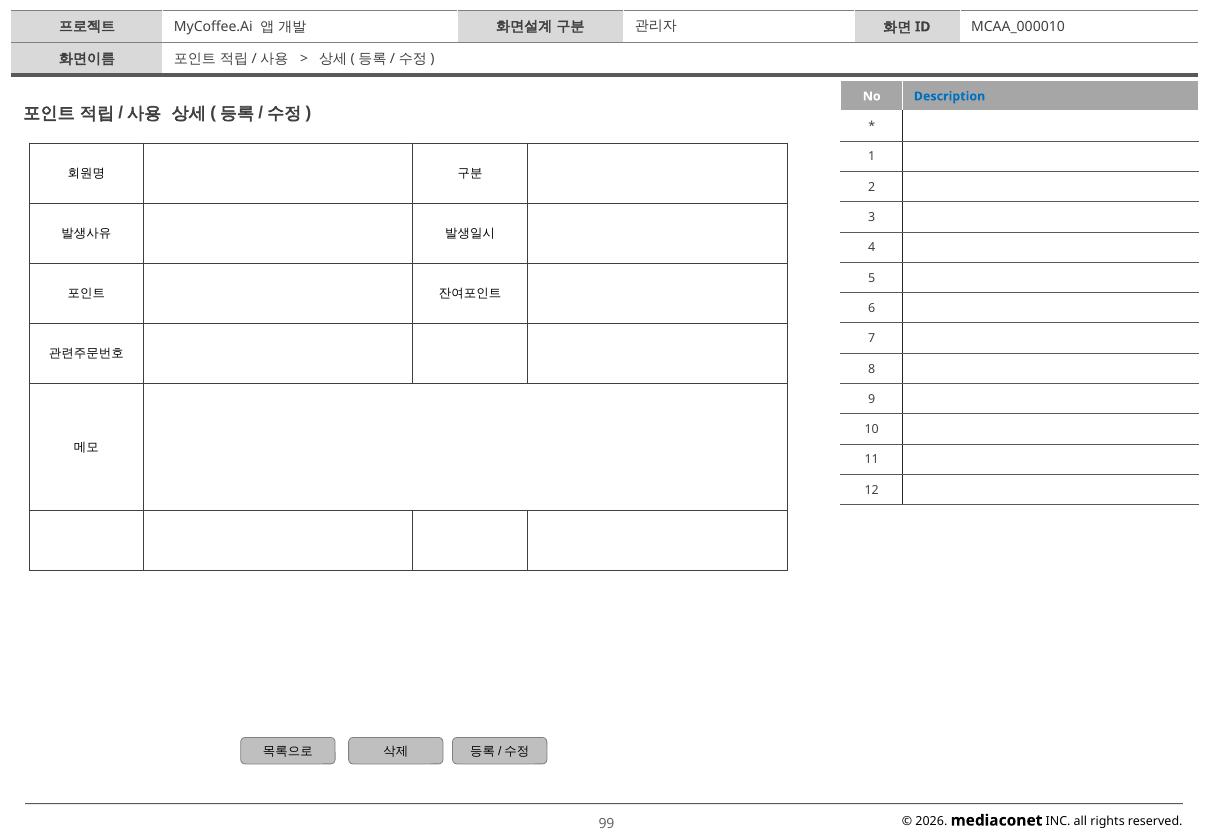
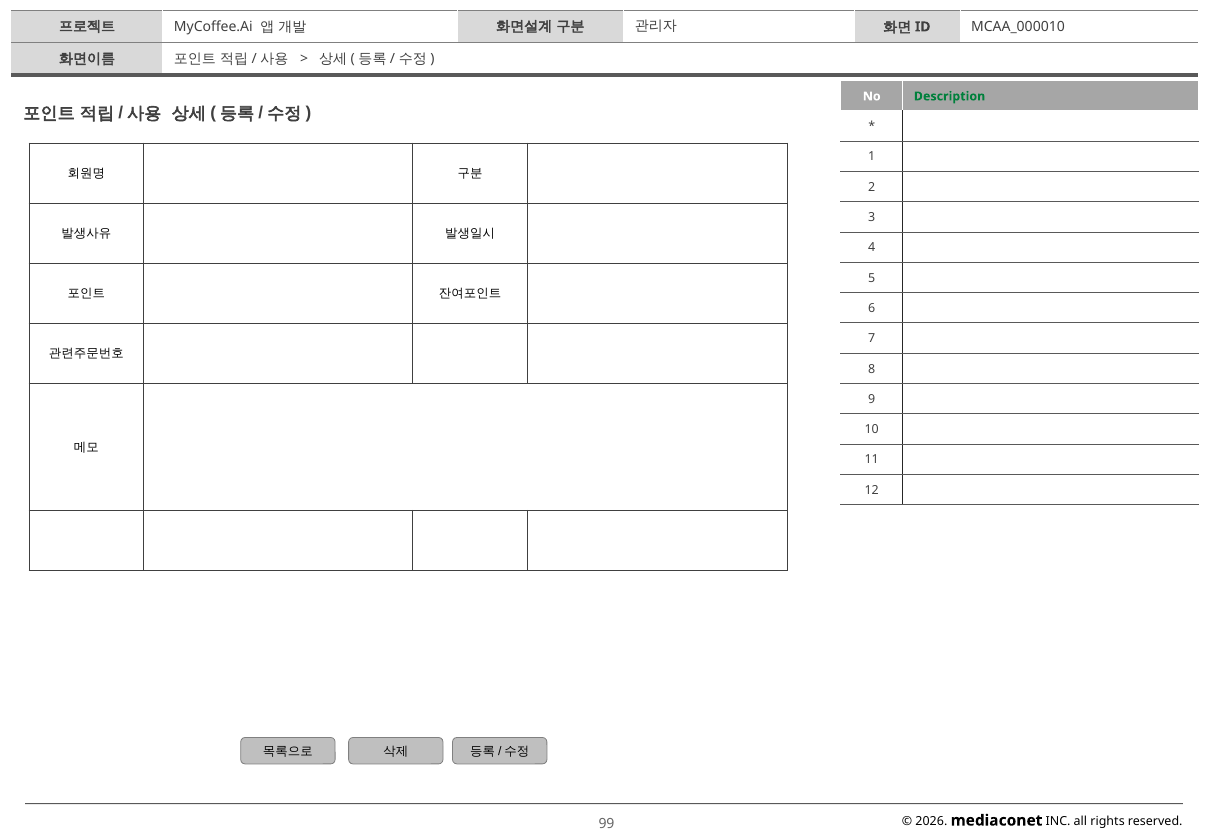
Description colour: blue -> green (950, 96)
